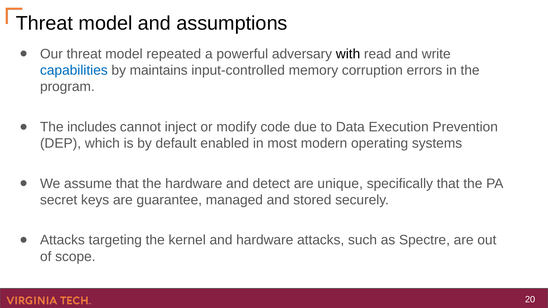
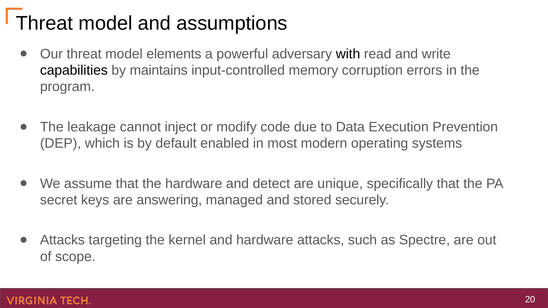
repeated: repeated -> elements (174, 54)
capabilities colour: blue -> black (74, 70)
includes: includes -> leakage (92, 127)
guarantee: guarantee -> answering (169, 200)
